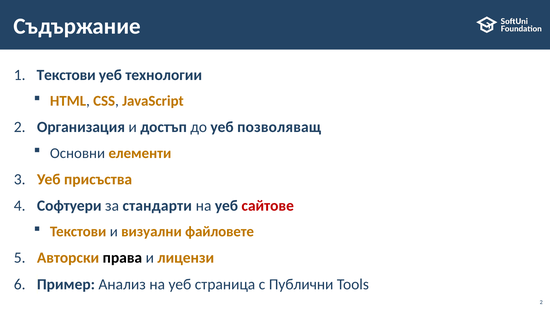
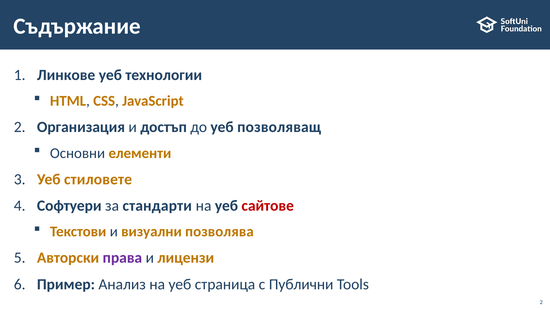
Текстови: Текстови -> Линкове (66, 75)
присъства: присъства -> стиловете (98, 179)
файловете: файловете -> позволява (219, 231)
права colour: black -> purple (122, 257)
